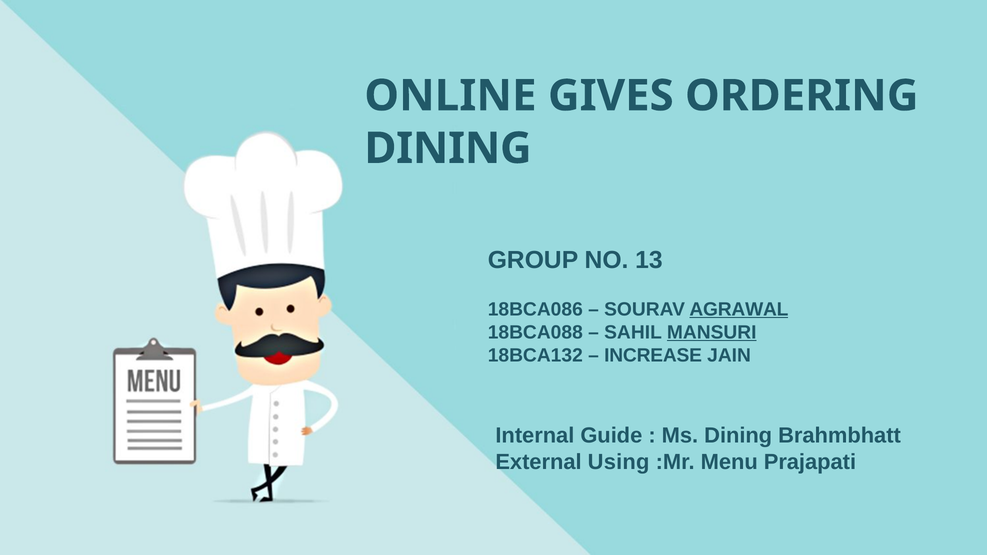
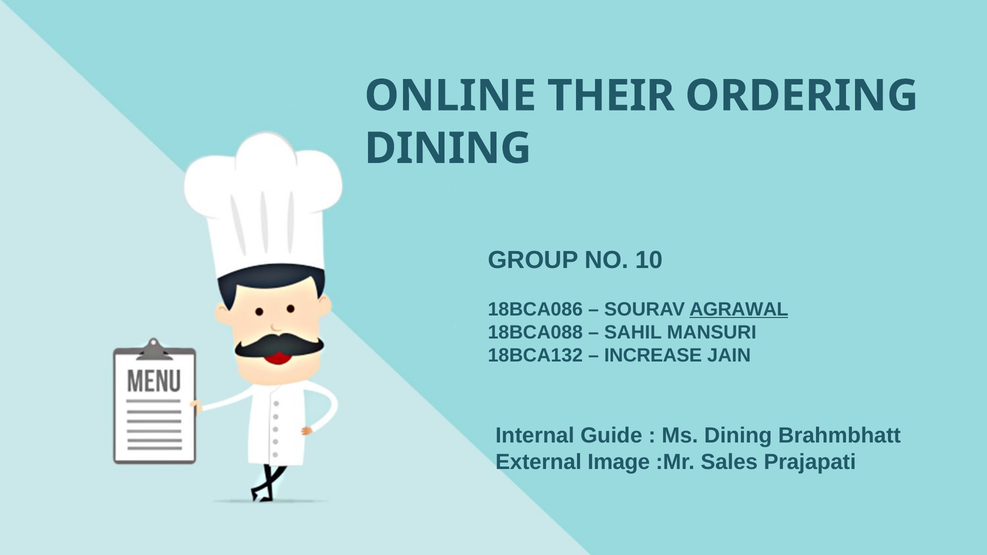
GIVES: GIVES -> THEIR (611, 96)
13: 13 -> 10 (649, 260)
MANSURI underline: present -> none (712, 332)
Using: Using -> Image (619, 462)
Menu: Menu -> Sales (729, 462)
